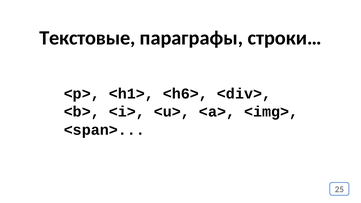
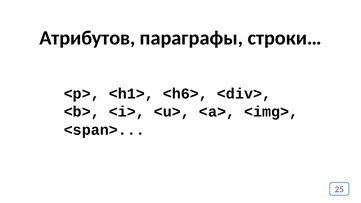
Текстовые: Текстовые -> Атрибутов (87, 38)
